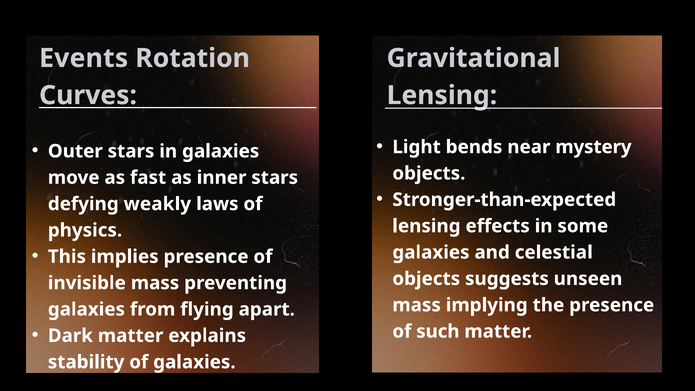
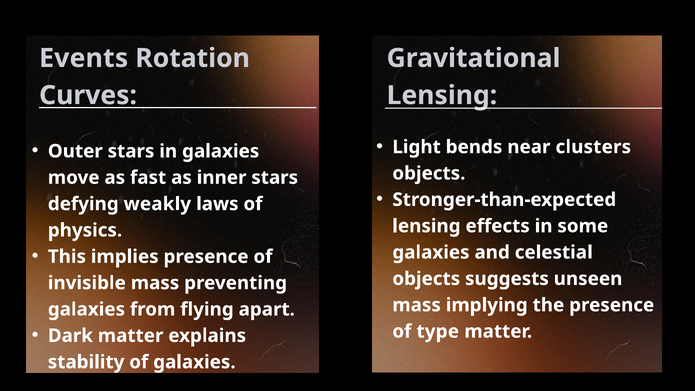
mystery: mystery -> clusters (593, 147)
such: such -> type (438, 331)
